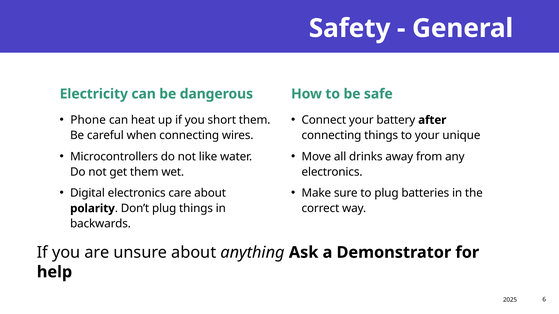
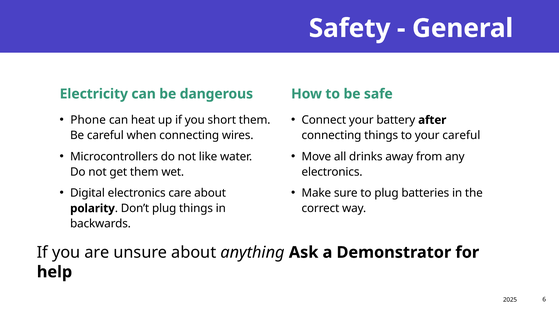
your unique: unique -> careful (461, 136)
